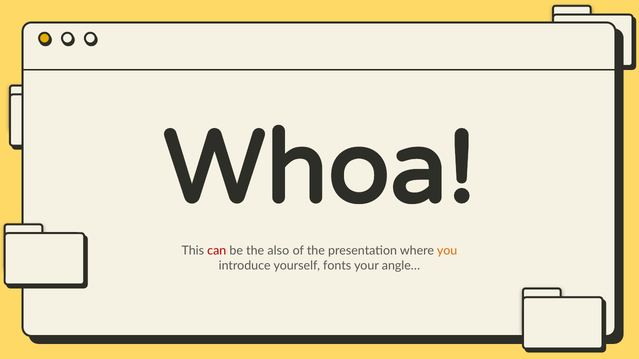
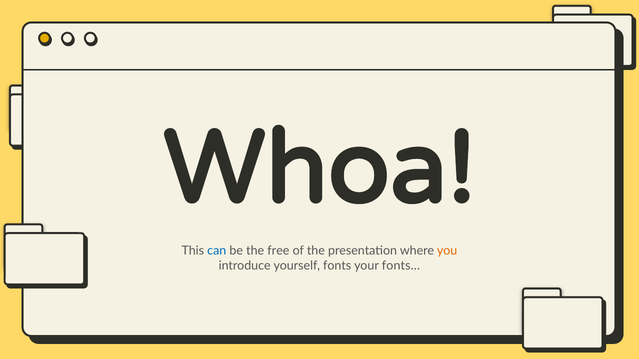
can colour: red -> blue (217, 251)
also: also -> free (278, 251)
angle…: angle… -> fonts… (401, 266)
